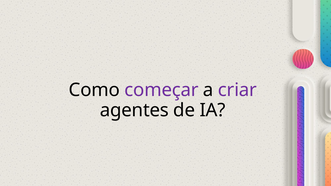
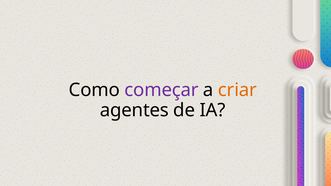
criar colour: purple -> orange (237, 90)
